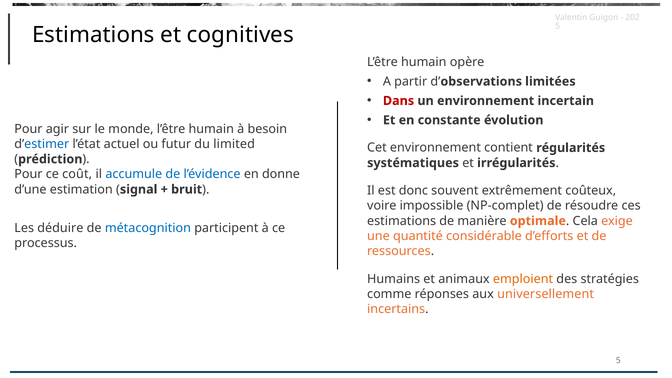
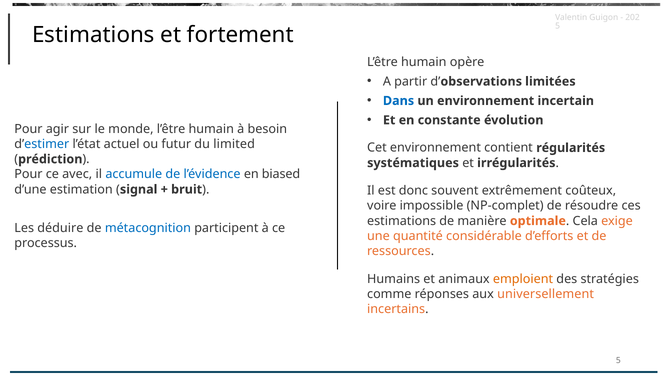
cognitives: cognitives -> fortement (240, 35)
Dans colour: red -> blue (399, 101)
coût: coût -> avec (77, 174)
donne: donne -> biased (281, 174)
